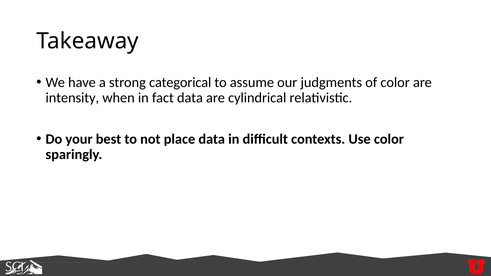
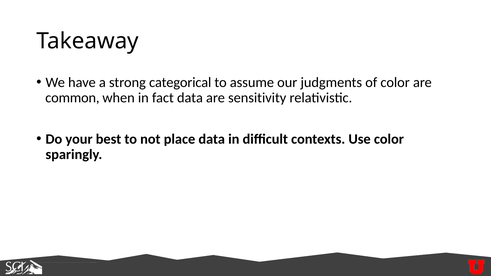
intensity: intensity -> common (72, 98)
cylindrical: cylindrical -> sensitivity (257, 98)
